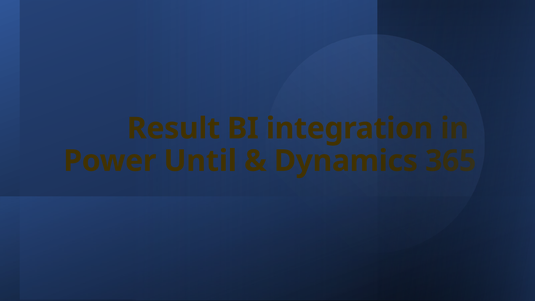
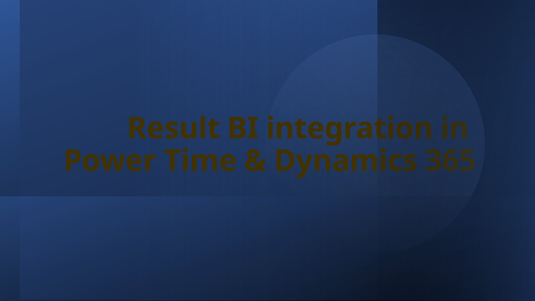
Until: Until -> Time (200, 161)
